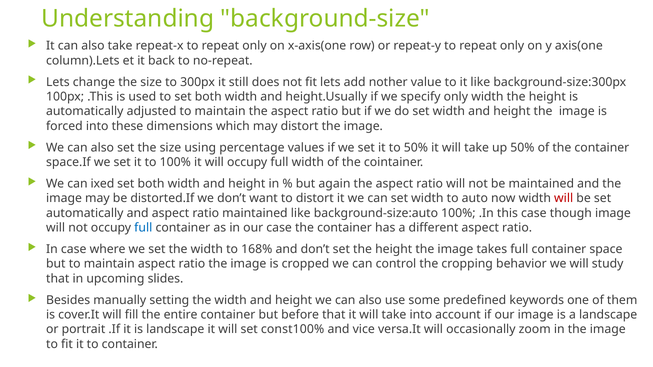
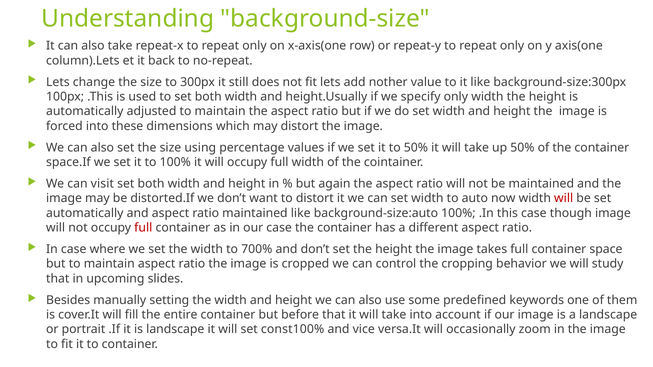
ixed: ixed -> visit (102, 184)
full colour: blue -> red (143, 228)
168%: 168% -> 700% (257, 249)
